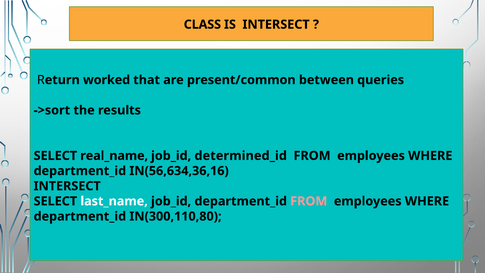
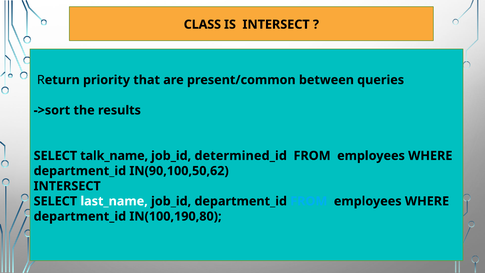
worked: worked -> priority (107, 80)
real_name: real_name -> talk_name (114, 156)
IN(56,634,36,16: IN(56,634,36,16 -> IN(90,100,50,62 (179, 171)
FROM colour: pink -> light blue (309, 201)
IN(300,110,80: IN(300,110,80 -> IN(100,190,80 (175, 216)
